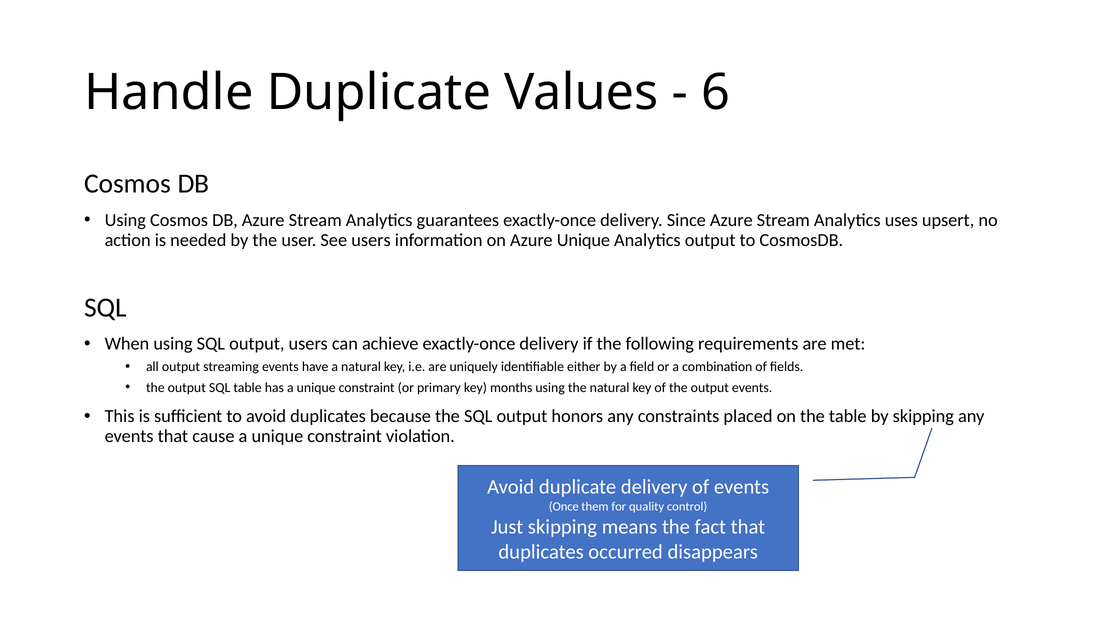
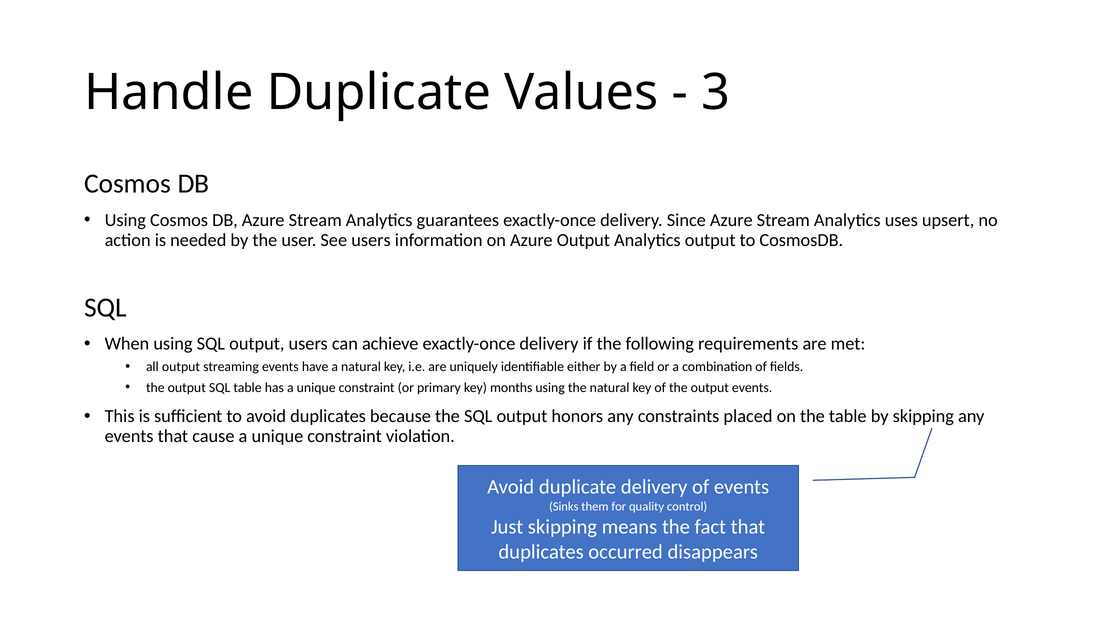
6: 6 -> 3 (716, 93)
Azure Unique: Unique -> Output (583, 240)
Once: Once -> Sinks (564, 506)
